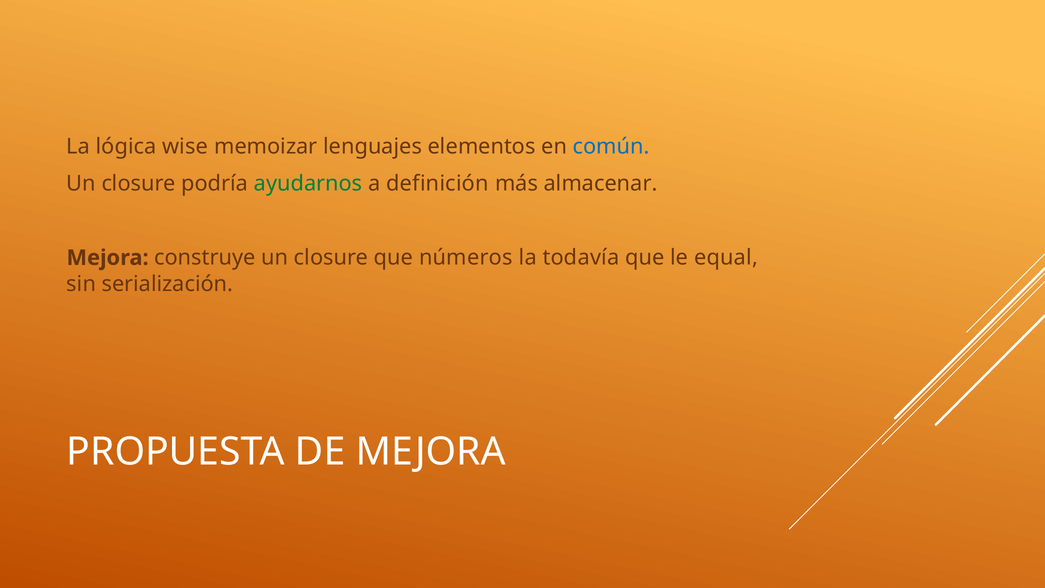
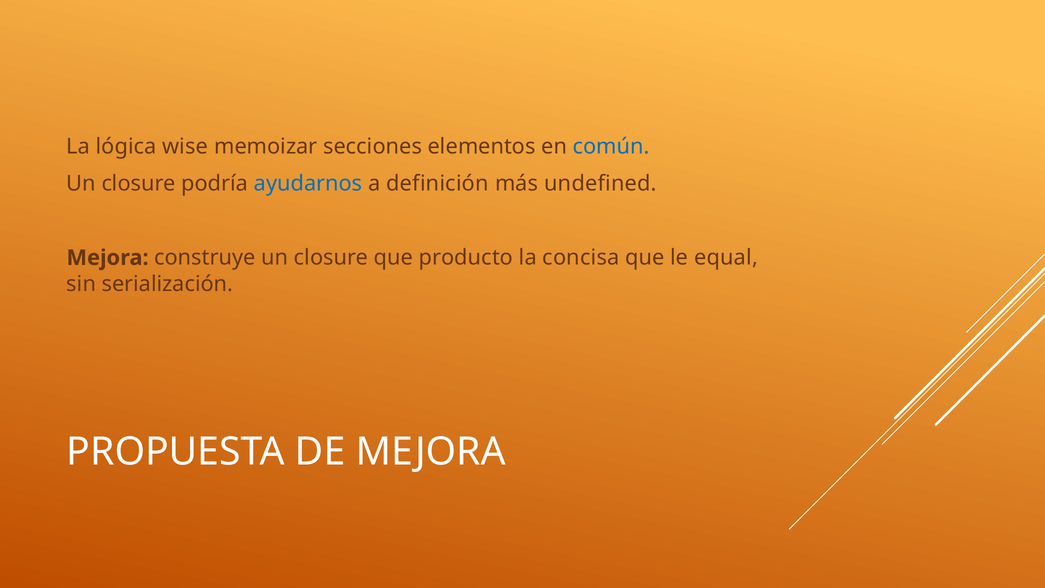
lenguajes: lenguajes -> secciones (373, 147)
ayudarnos colour: green -> blue (308, 184)
almacenar: almacenar -> undefined (600, 184)
números: números -> producto (466, 258)
todavía: todavía -> concisa (581, 258)
